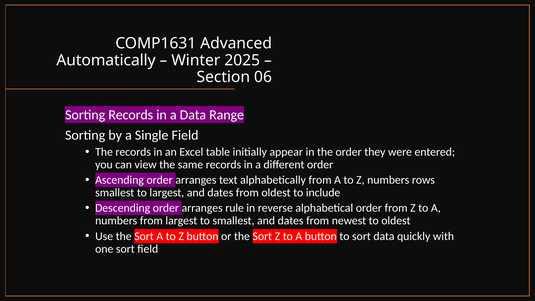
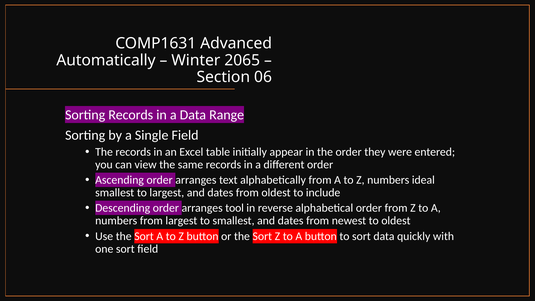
2025: 2025 -> 2065 (242, 60)
rows: rows -> ideal (423, 180)
rule: rule -> tool (235, 208)
